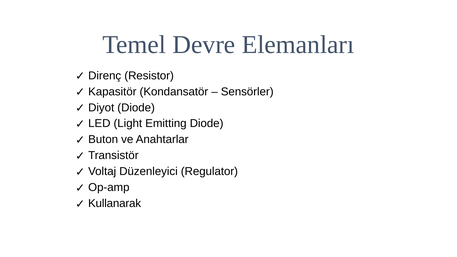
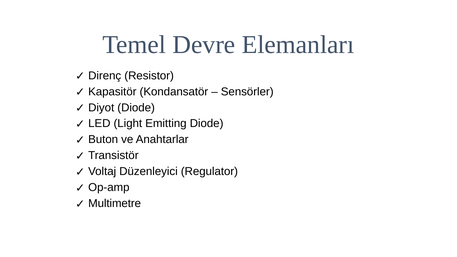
Kullanarak: Kullanarak -> Multimetre (115, 204)
